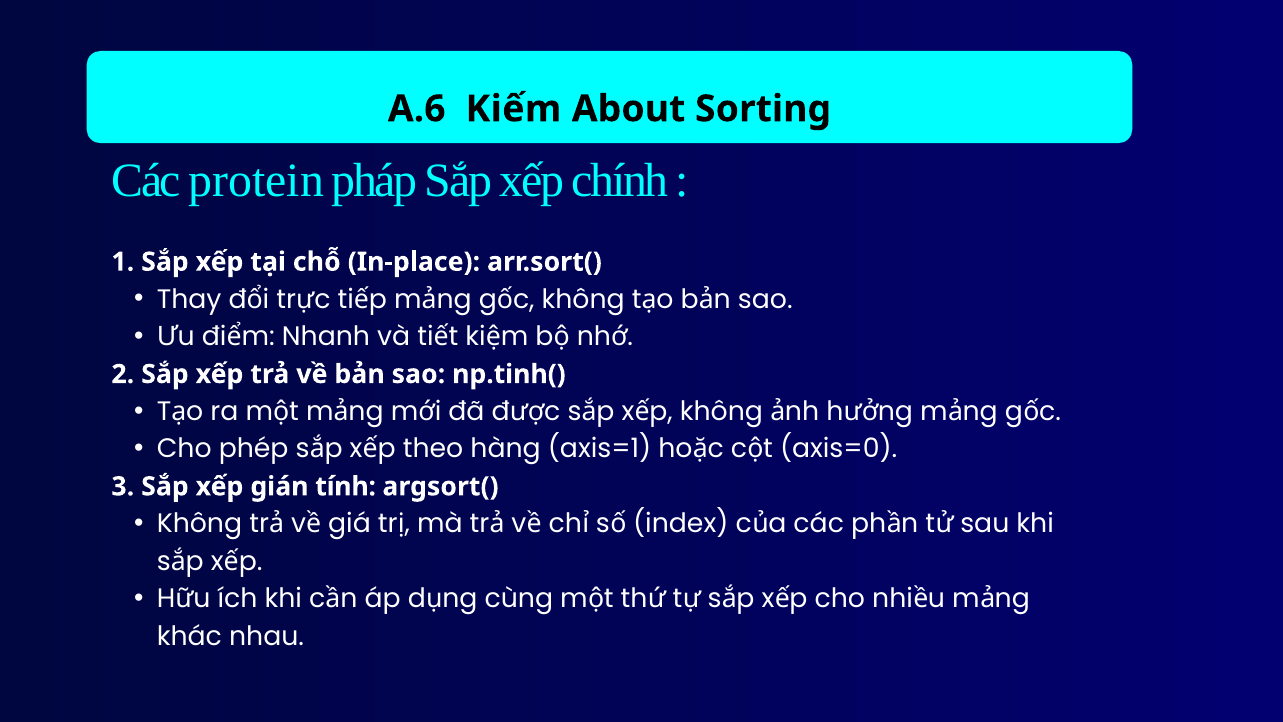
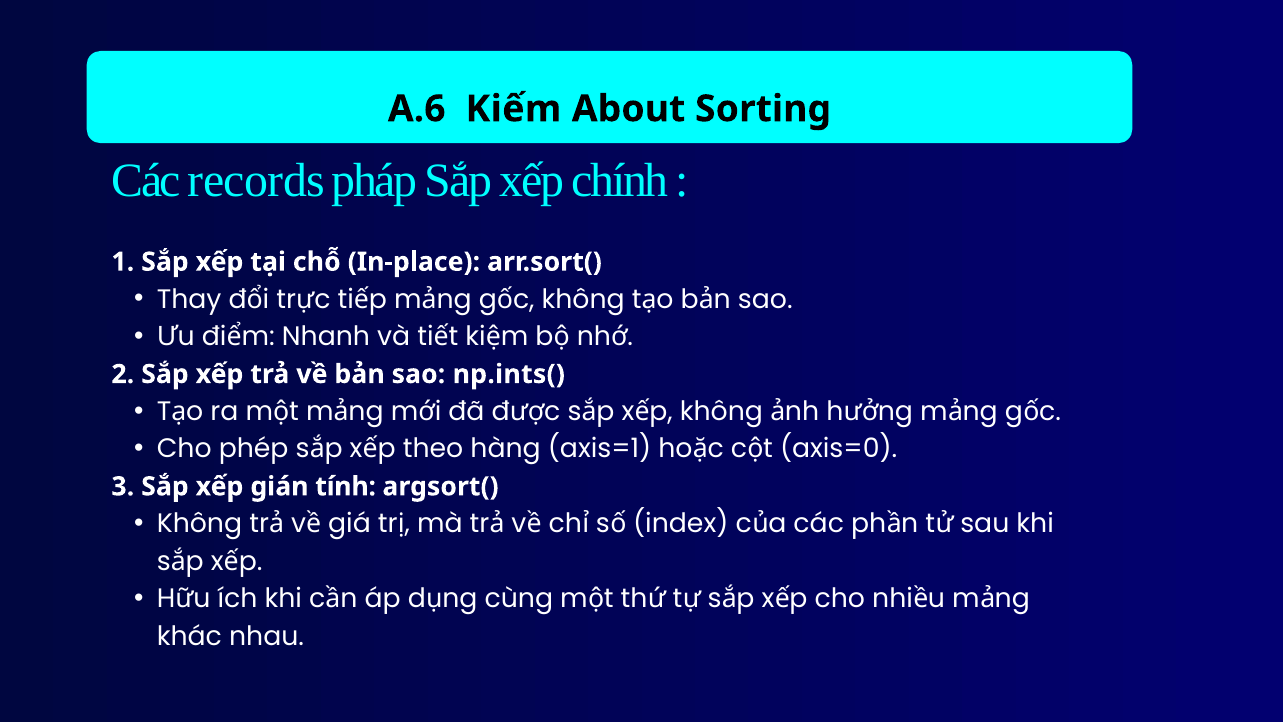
protein: protein -> records (256, 181)
np.tinh(: np.tinh( -> np.ints( (509, 374)
